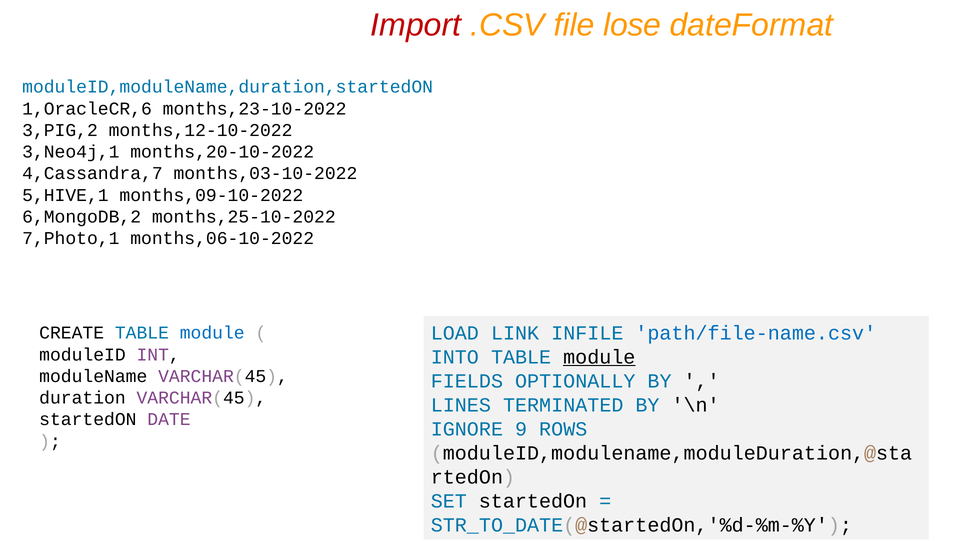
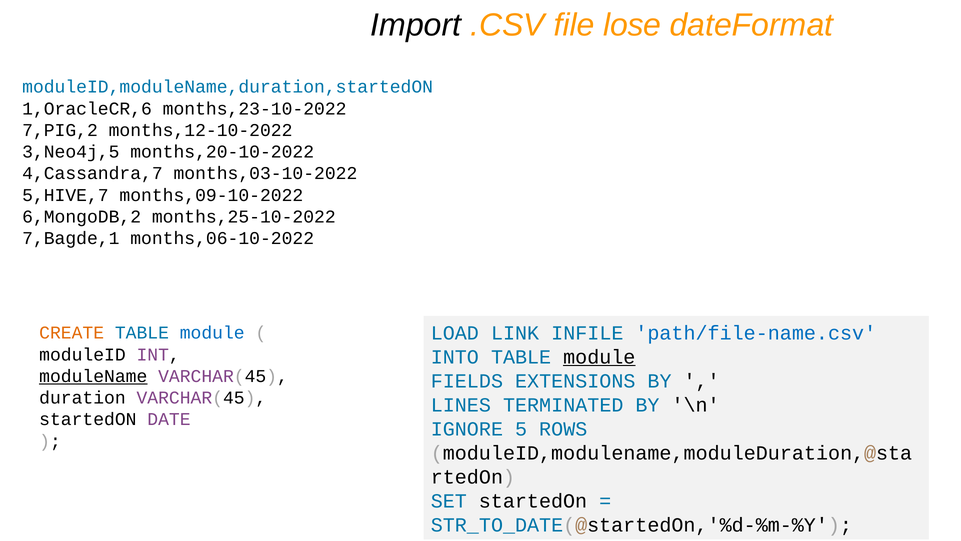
Import colour: red -> black (416, 25)
3,PIG,2: 3,PIG,2 -> 7,PIG,2 (60, 130)
3,Neo4j,1: 3,Neo4j,1 -> 3,Neo4j,5 (71, 152)
5,HIVE,1: 5,HIVE,1 -> 5,HIVE,7 (65, 195)
7,Photo,1: 7,Photo,1 -> 7,Bagde,1 (71, 238)
CREATE colour: black -> orange (72, 333)
moduleName underline: none -> present (93, 376)
OPTIONALLY: OPTIONALLY -> EXTENSIONS (575, 381)
9: 9 -> 5 (521, 429)
